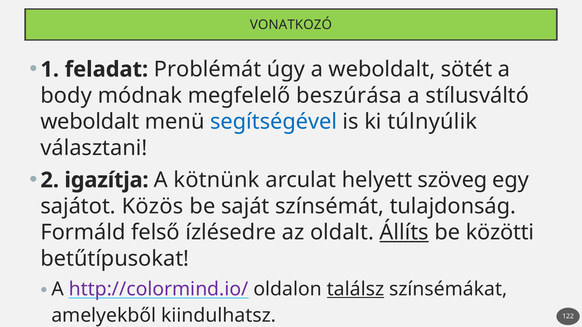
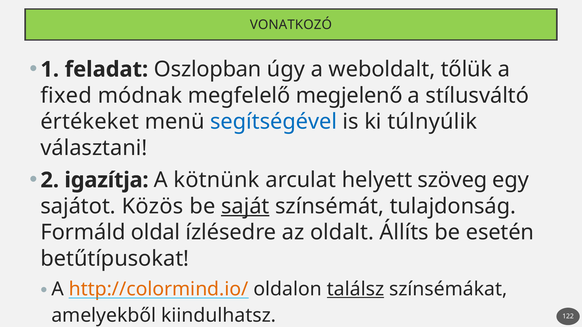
Problémát: Problémát -> Oszlopban (208, 69)
sötét: sötét -> tőlük (467, 69)
body: body -> fixed (66, 96)
beszúrása: beszúrása -> megjelenő (349, 96)
weboldalt: weboldalt -> értékeket (90, 122)
saját underline: none -> present (245, 206)
felső: felső -> oldal (156, 233)
Állíts underline: present -> none (404, 233)
közötti: közötti -> esetén (500, 233)
http://colormind.io/ colour: purple -> orange (159, 290)
